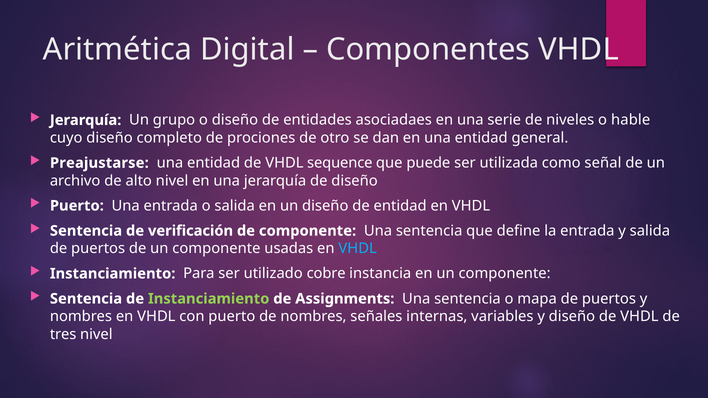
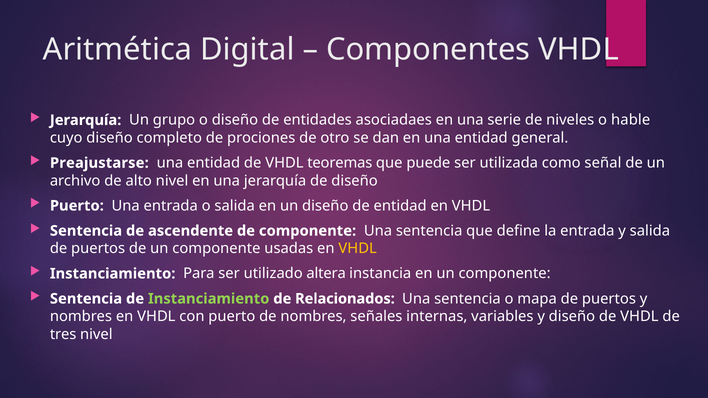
sequence: sequence -> teoremas (340, 163)
verificación: verificación -> ascendente (191, 231)
VHDL colour: light blue -> yellow (358, 249)
cobre: cobre -> altera (326, 274)
Assignments: Assignments -> Relacionados (345, 299)
